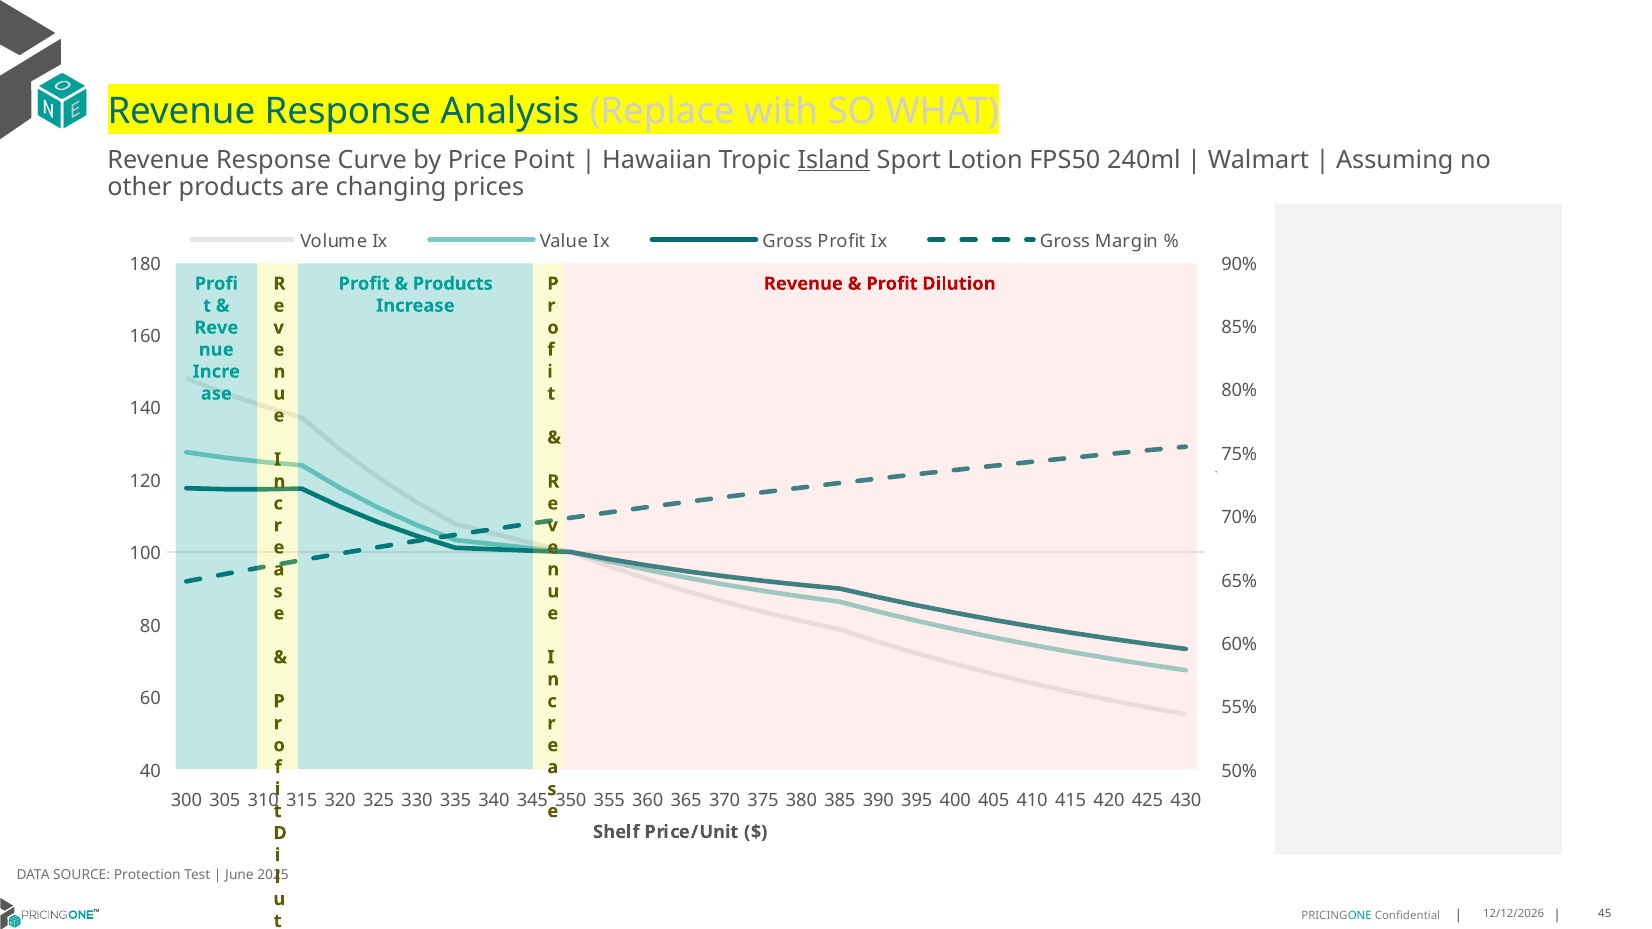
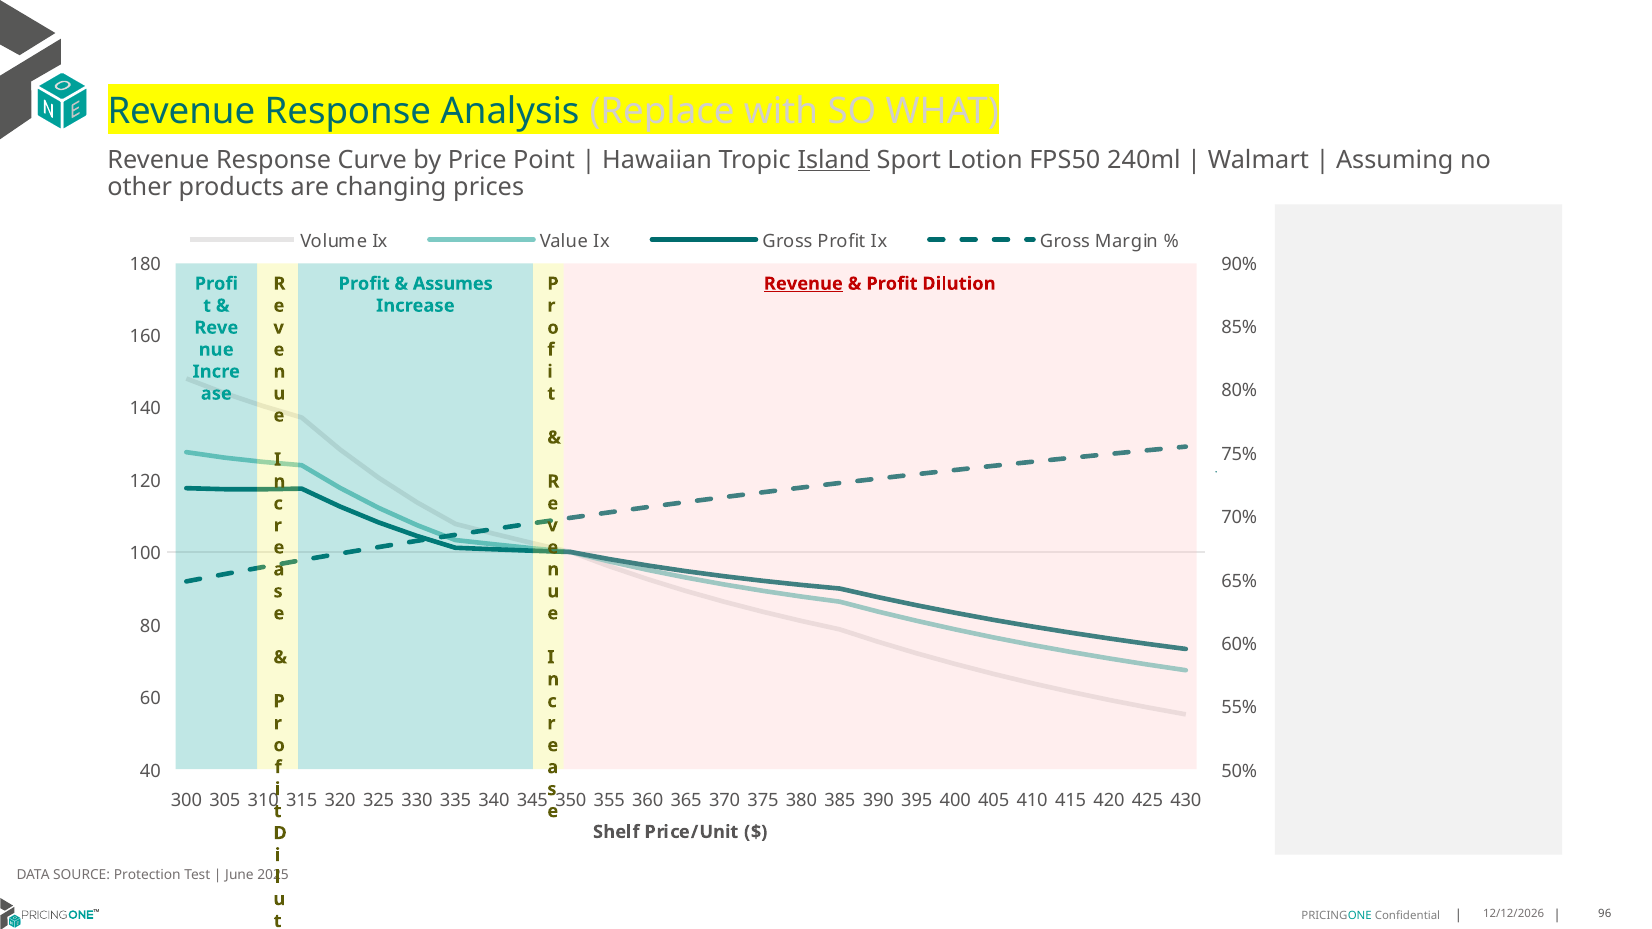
Products: Products -> Assumes (453, 284)
Revenue underline: none -> present (803, 284)
45: 45 -> 96 (1605, 914)
